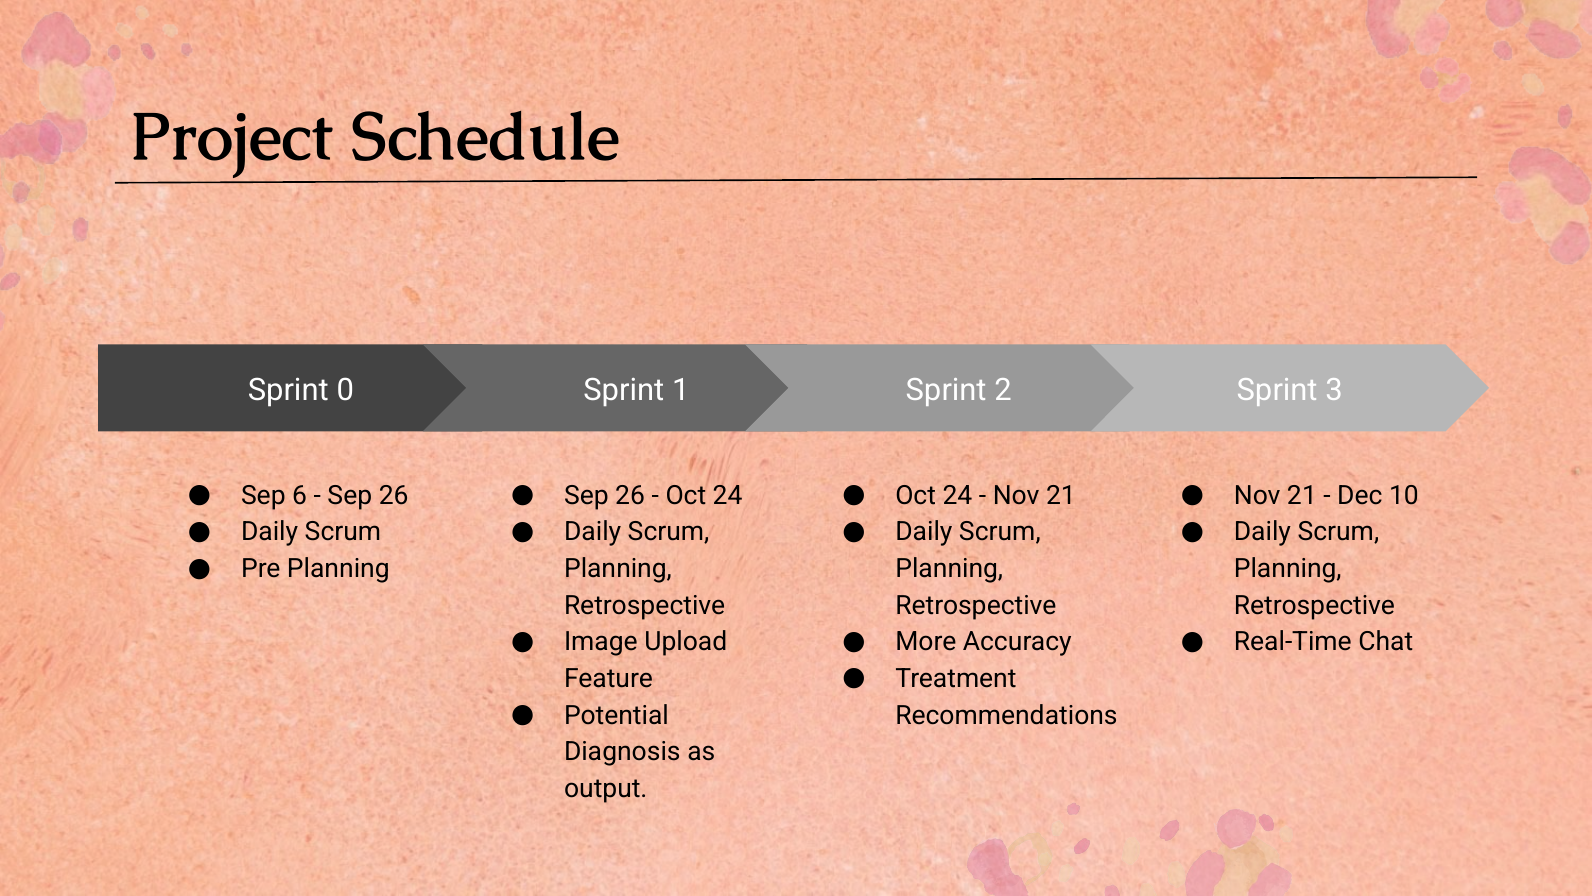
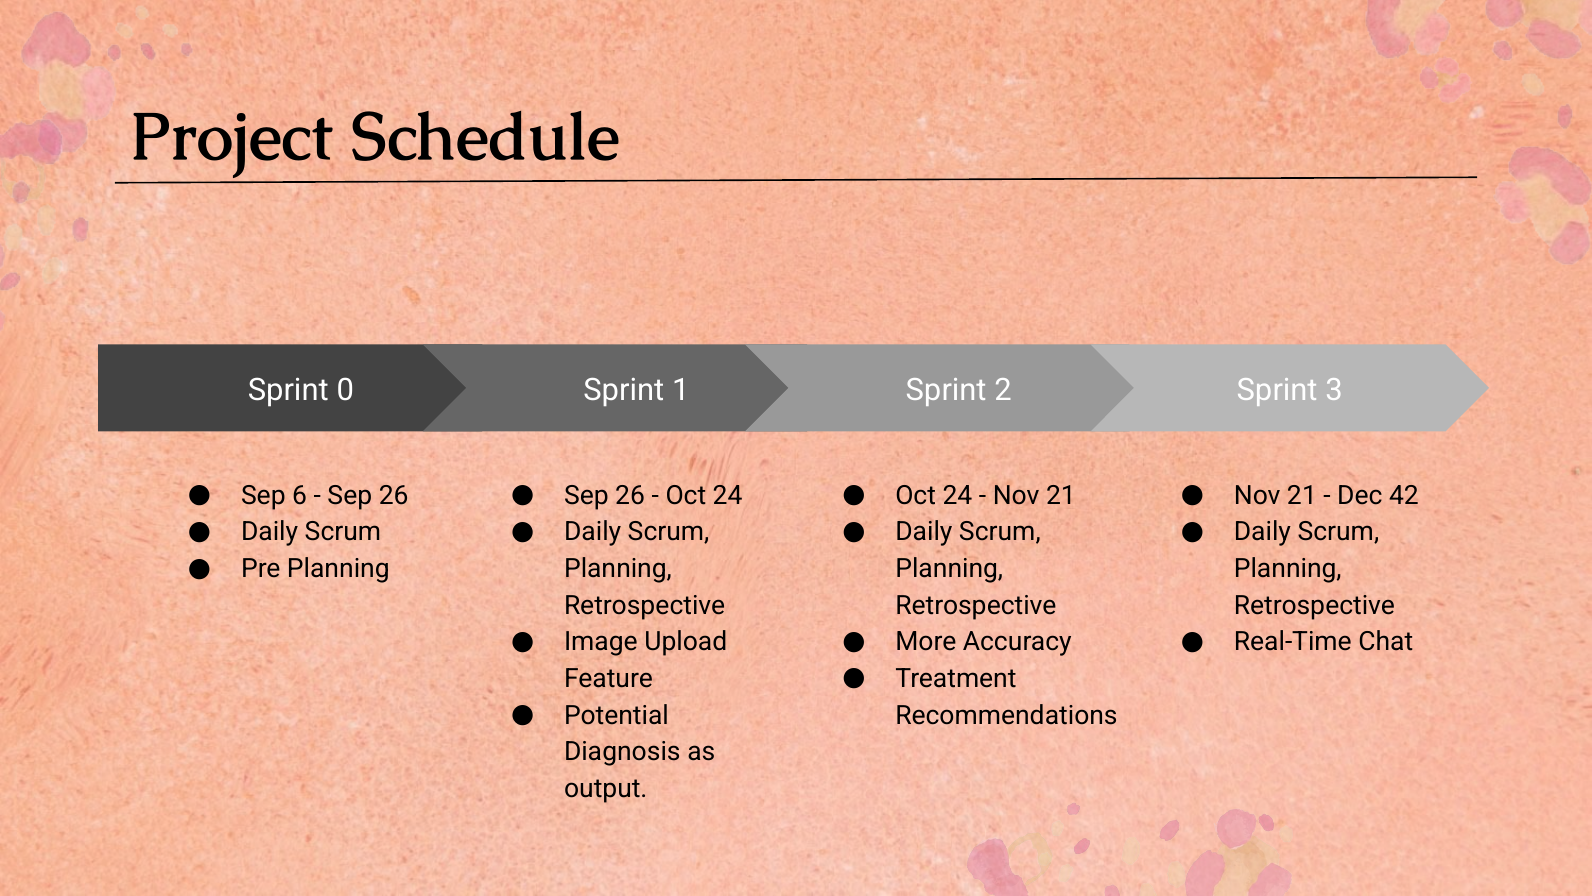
10: 10 -> 42 (1404, 495)
